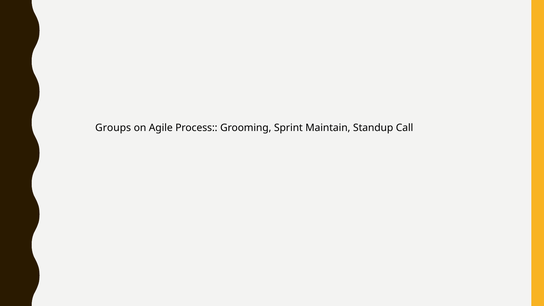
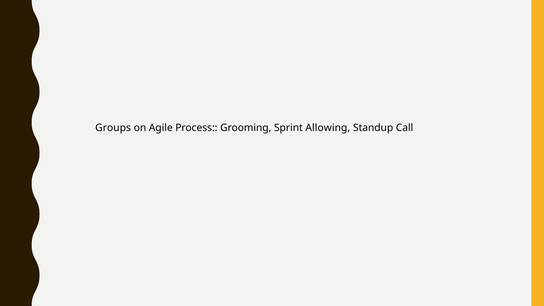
Maintain: Maintain -> Allowing (328, 128)
